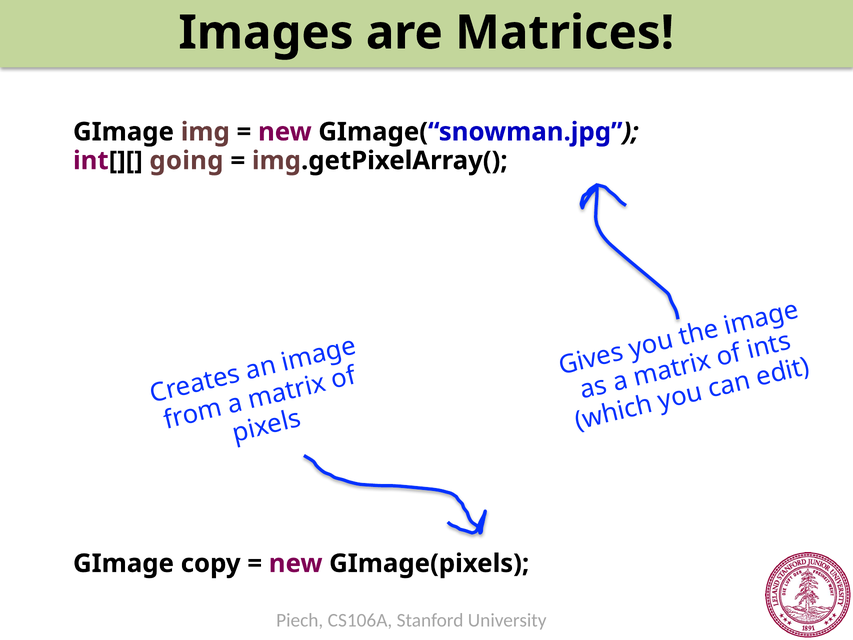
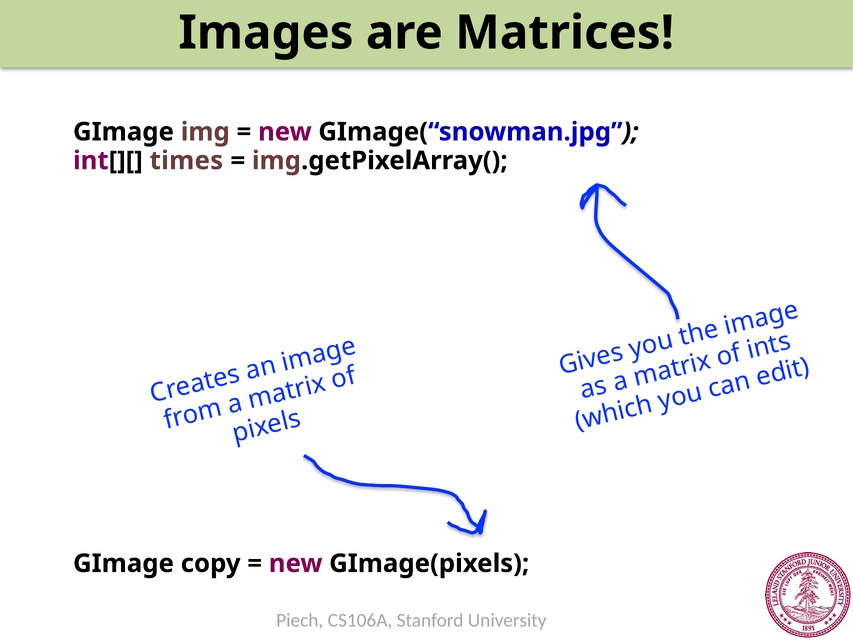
going: going -> times (186, 161)
